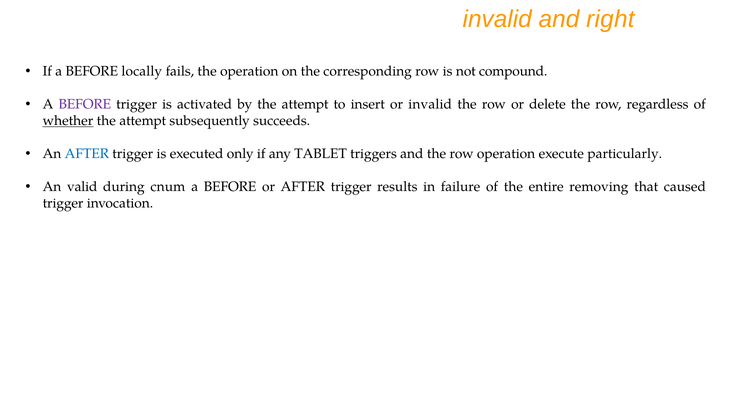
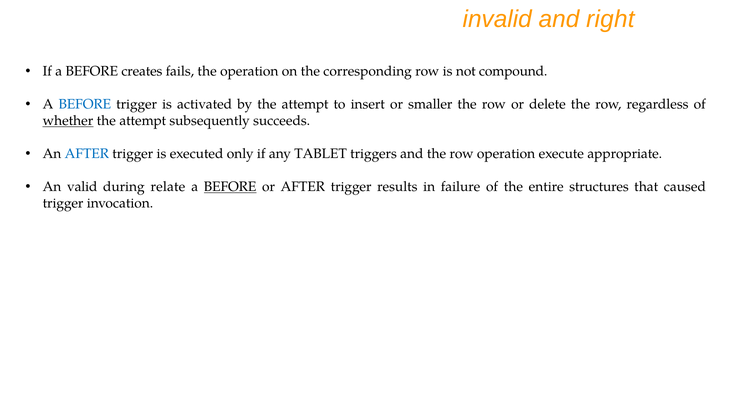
locally: locally -> creates (142, 71)
BEFORE colour: purple -> blue (85, 104)
or invalid: invalid -> smaller (430, 104)
particularly: particularly -> appropriate (625, 154)
cnum: cnum -> relate (168, 187)
BEFORE underline: none -> present (230, 187)
removing: removing -> structures (599, 187)
